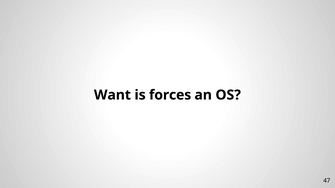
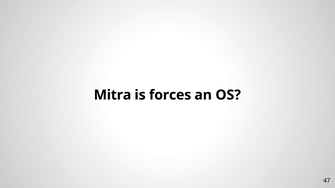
Want: Want -> Mitra (113, 95)
